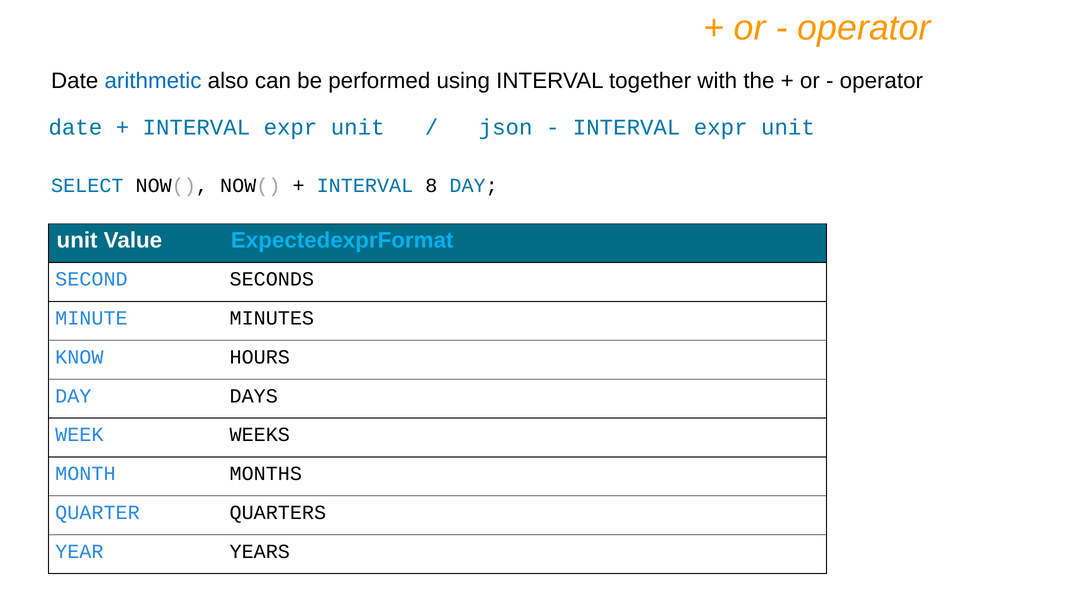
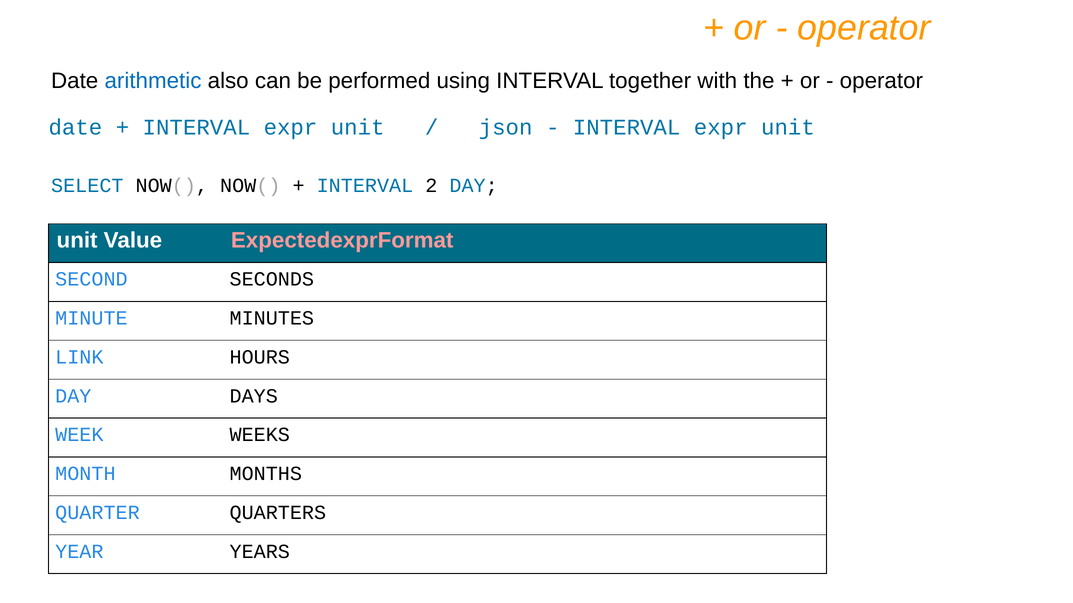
8: 8 -> 2 (431, 186)
ExpectedexprFormat colour: light blue -> pink (342, 241)
KNOW: KNOW -> LINK (79, 357)
